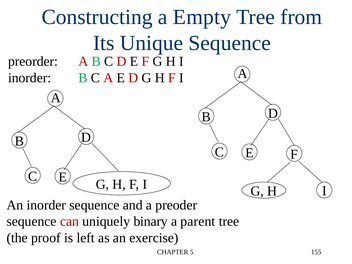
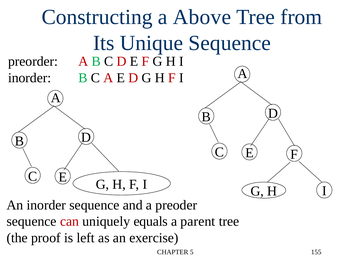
Empty: Empty -> Above (202, 17)
binary: binary -> equals (151, 221)
